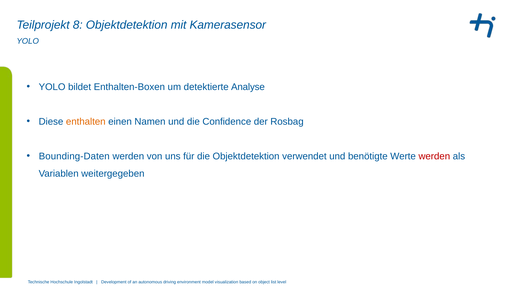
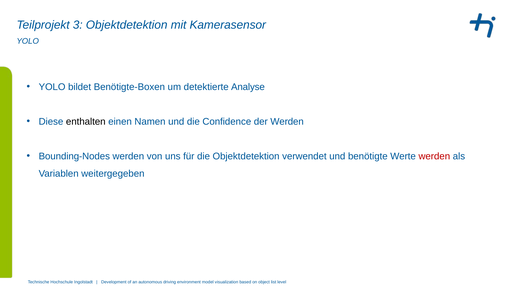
8: 8 -> 3 (78, 25)
Enthalten-Boxen: Enthalten-Boxen -> Benötigte-Boxen (129, 87)
enthalten colour: orange -> black (86, 122)
der Rosbag: Rosbag -> Werden (287, 122)
Bounding-Daten: Bounding-Daten -> Bounding-Nodes (74, 156)
